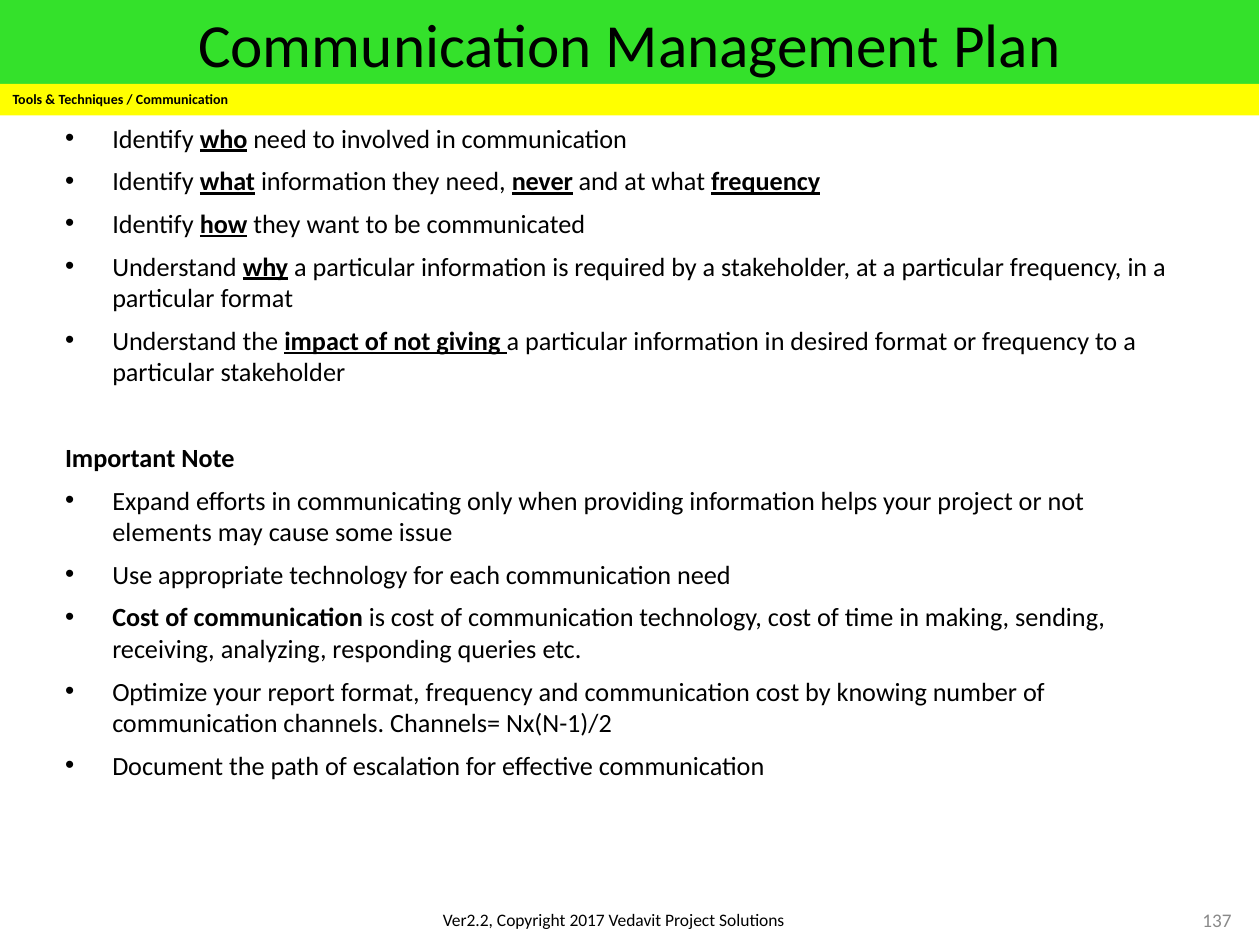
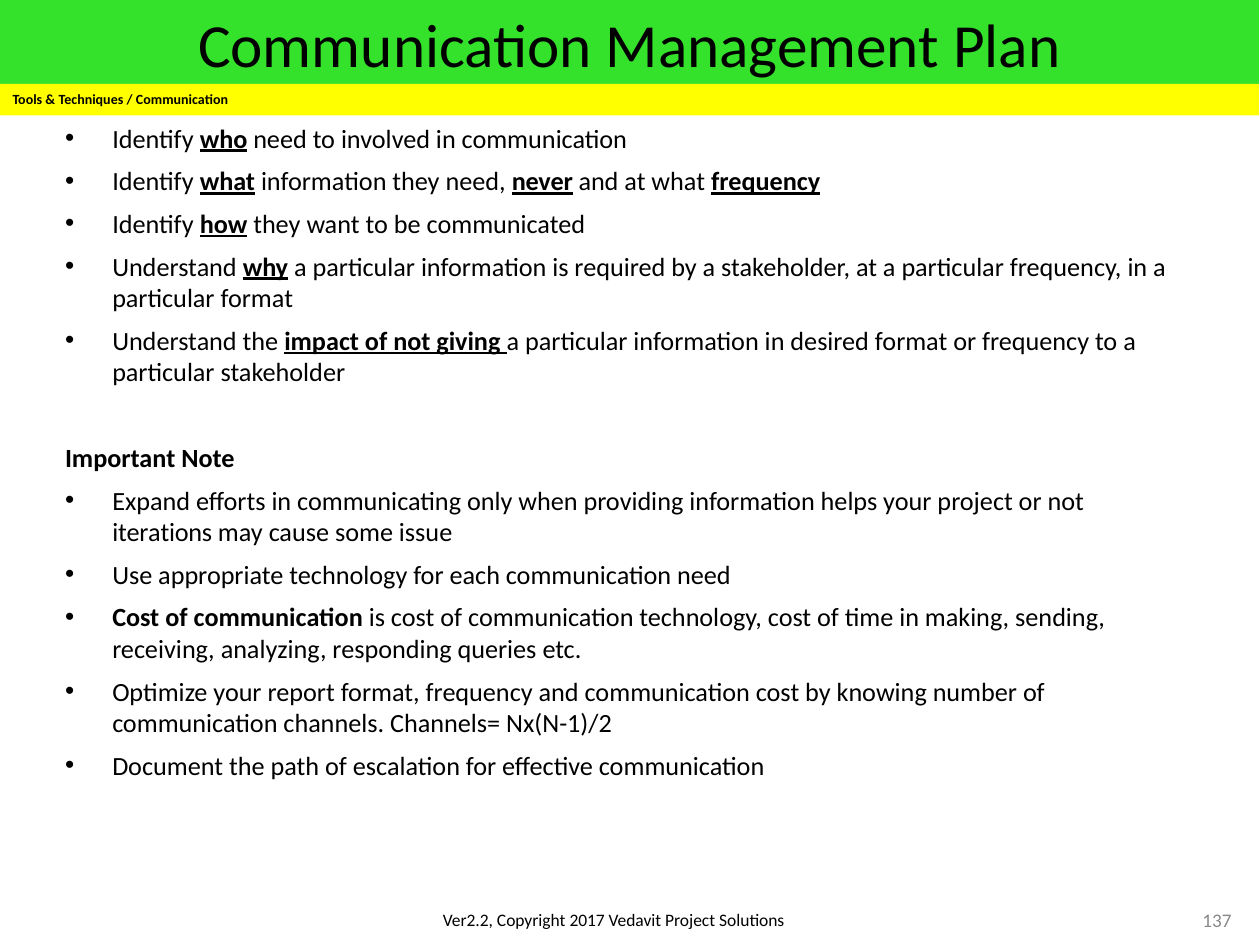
elements: elements -> iterations (162, 532)
